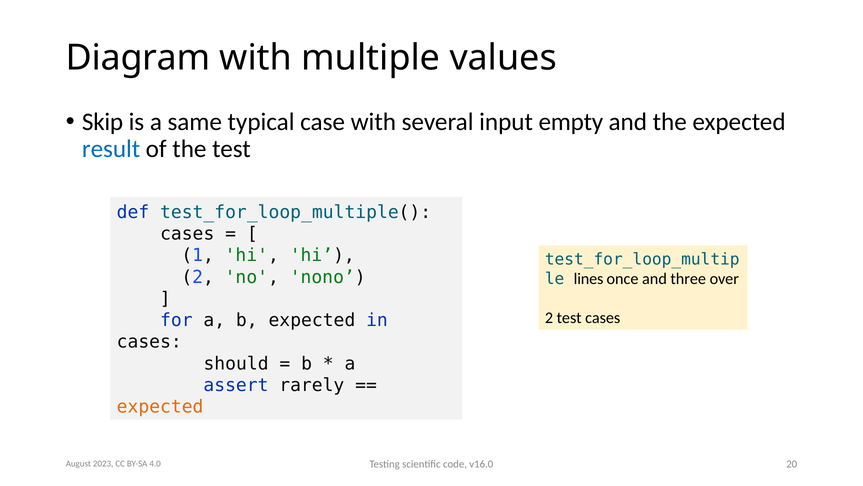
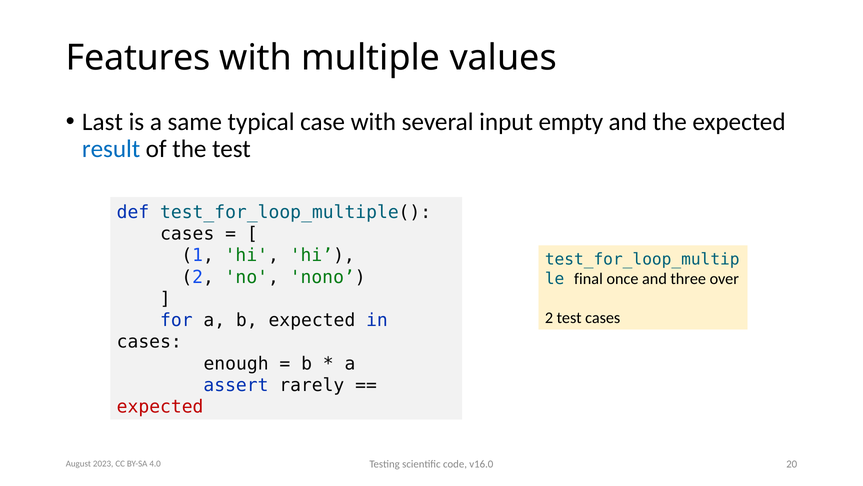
Diagram: Diagram -> Features (138, 58)
Skip: Skip -> Last (102, 122)
lines: lines -> final (588, 278)
should: should -> enough (236, 363)
expected colour: orange -> red (160, 406)
